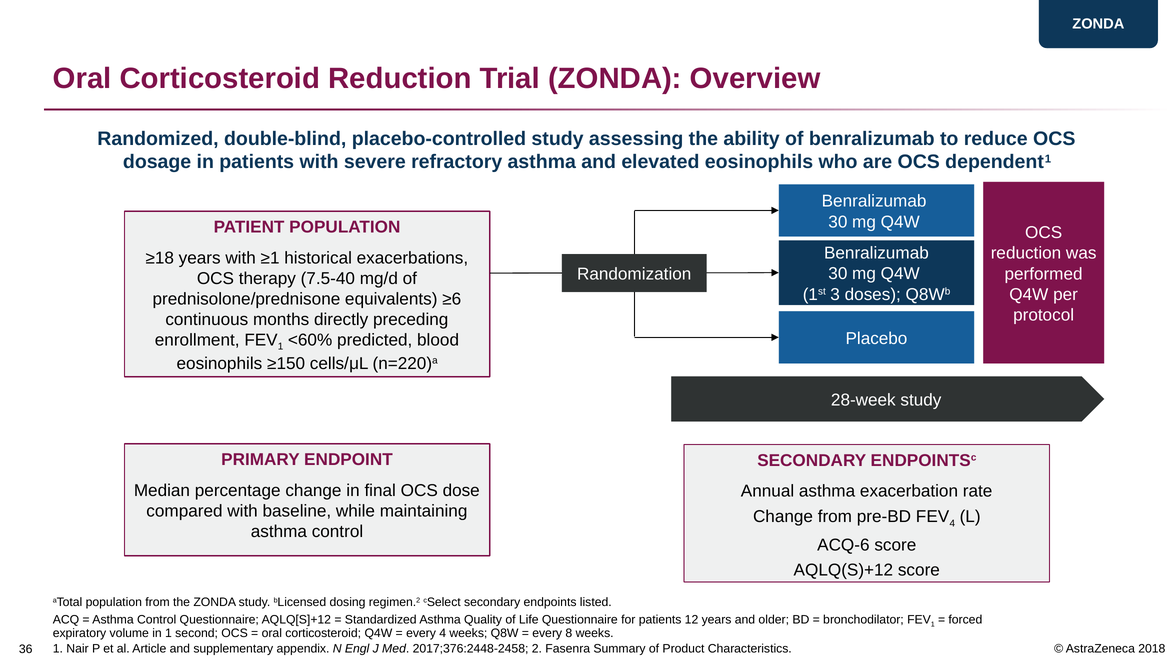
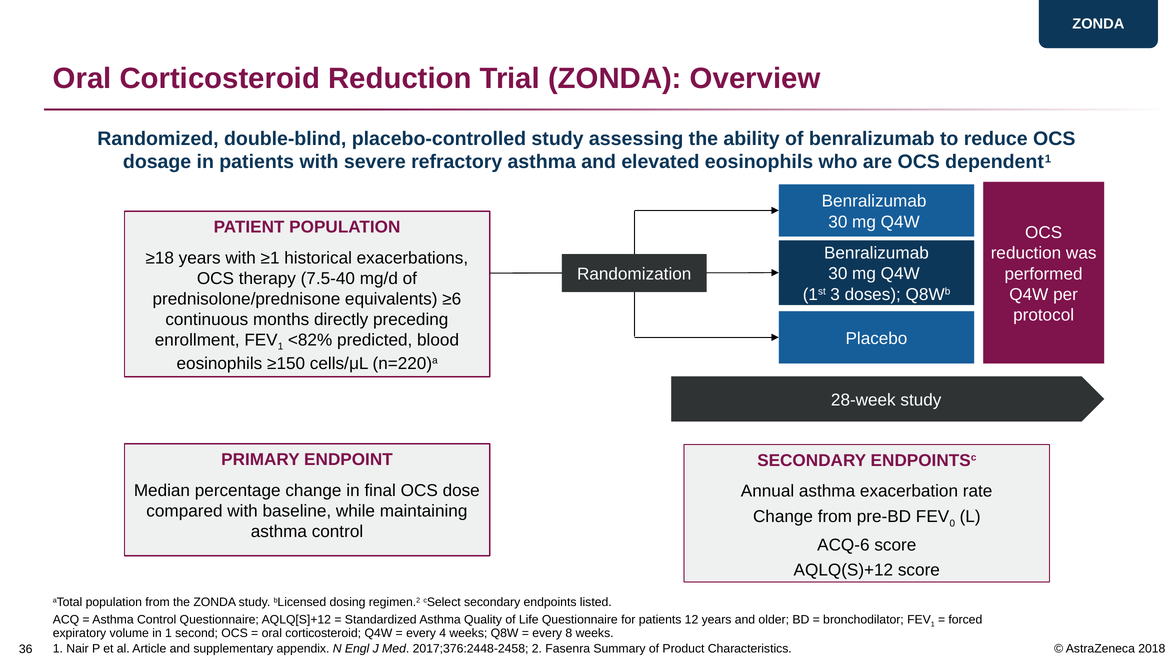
<60%: <60% -> <82% (310, 340)
4: 4 -> 0 (952, 524)
